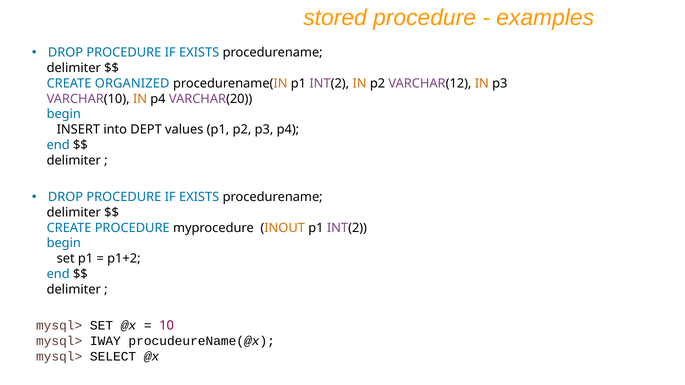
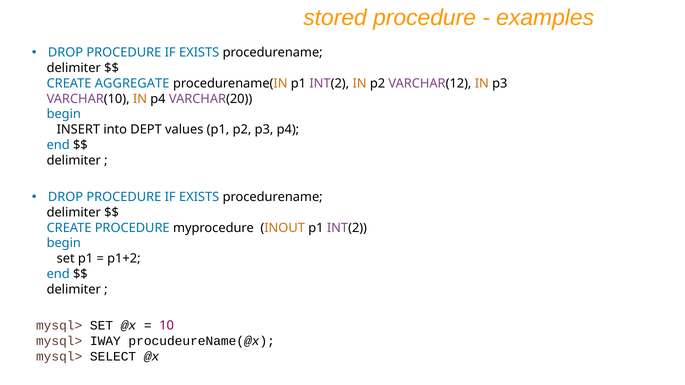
ORGANIZED: ORGANIZED -> AGGREGATE (132, 84)
